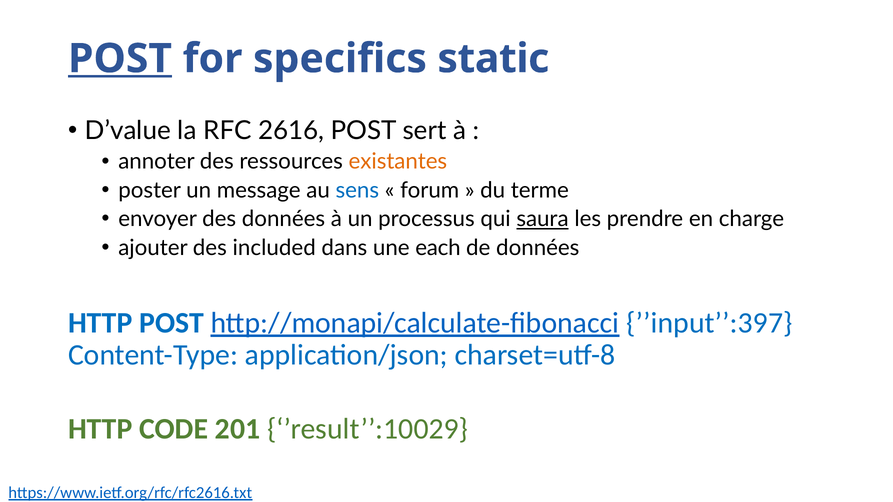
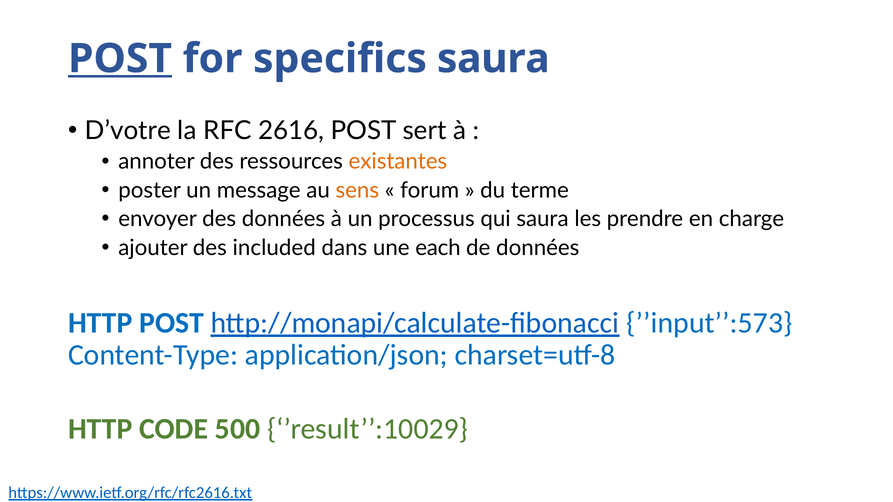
specifics static: static -> saura (493, 59)
D’value: D’value -> D’votre (128, 131)
sens colour: blue -> orange (357, 190)
saura underline: present -> none (543, 219)
’’input’’:397: ’’input’’:397 -> ’’input’’:573 (709, 323)
201: 201 -> 500 (238, 429)
